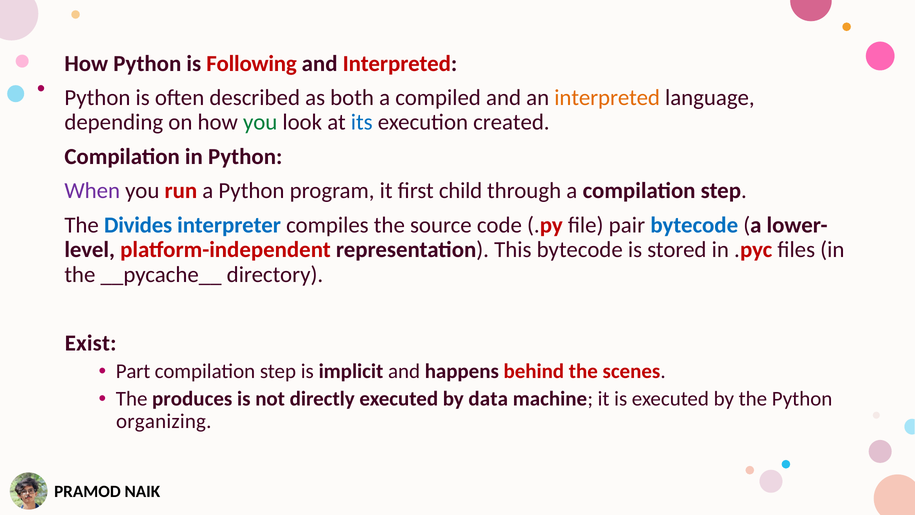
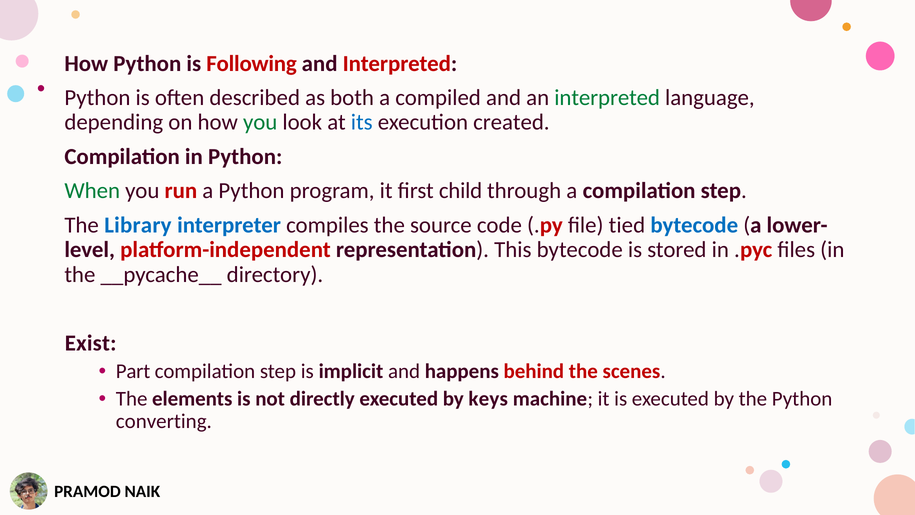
interpreted colour: orange -> green (607, 98)
When colour: purple -> green (92, 191)
Divides: Divides -> Library (138, 225)
pair: pair -> tied (627, 225)
produces: produces -> elements (192, 399)
data: data -> keys (488, 399)
organizing: organizing -> converting (164, 421)
